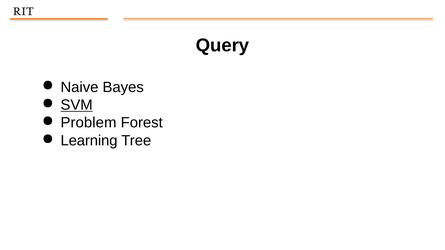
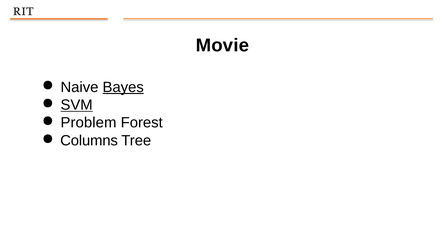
Query: Query -> Movie (222, 46)
Bayes underline: none -> present (123, 87)
Learning: Learning -> Columns (89, 141)
